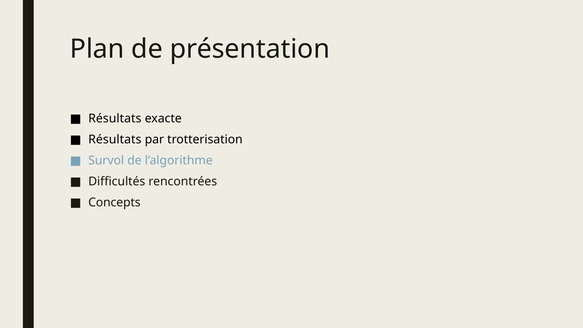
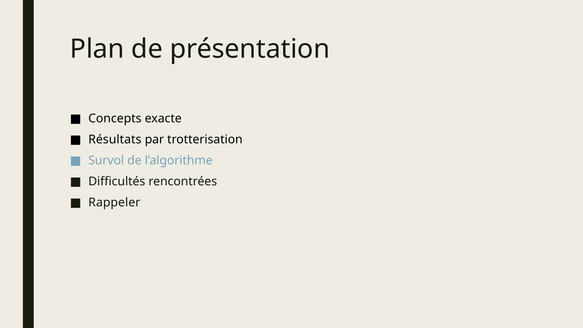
Résultats: Résultats -> Concepts (115, 118)
Concepts: Concepts -> Rappeler (114, 202)
